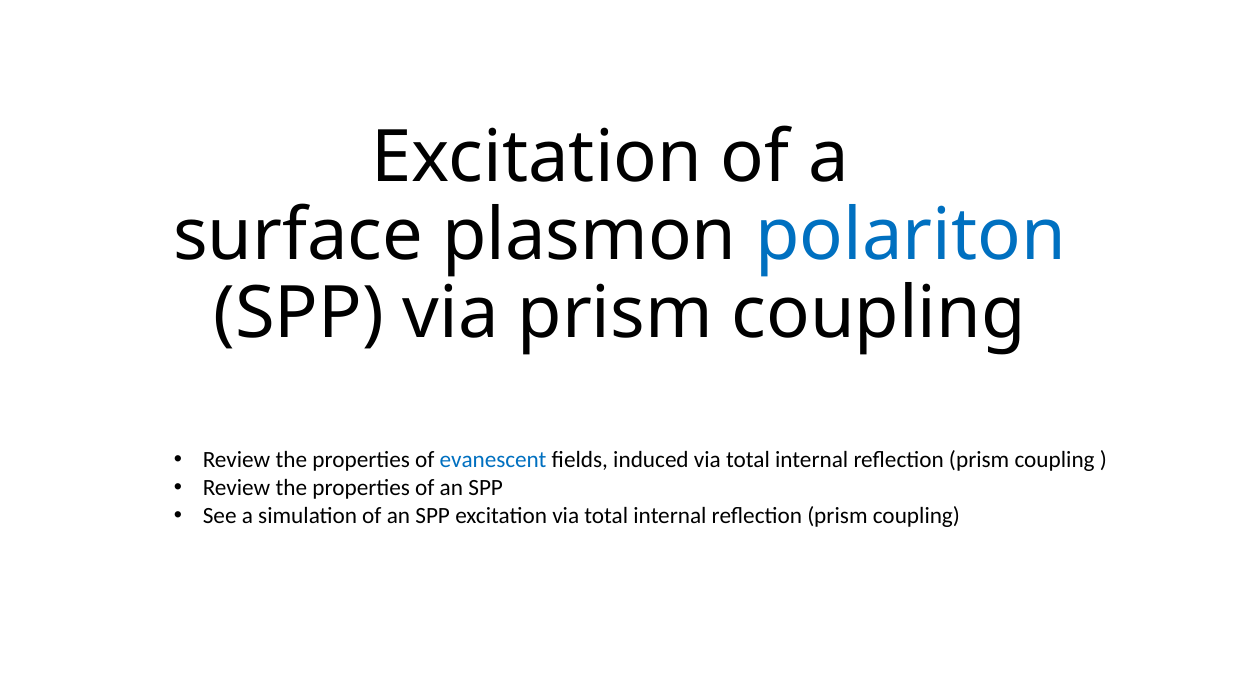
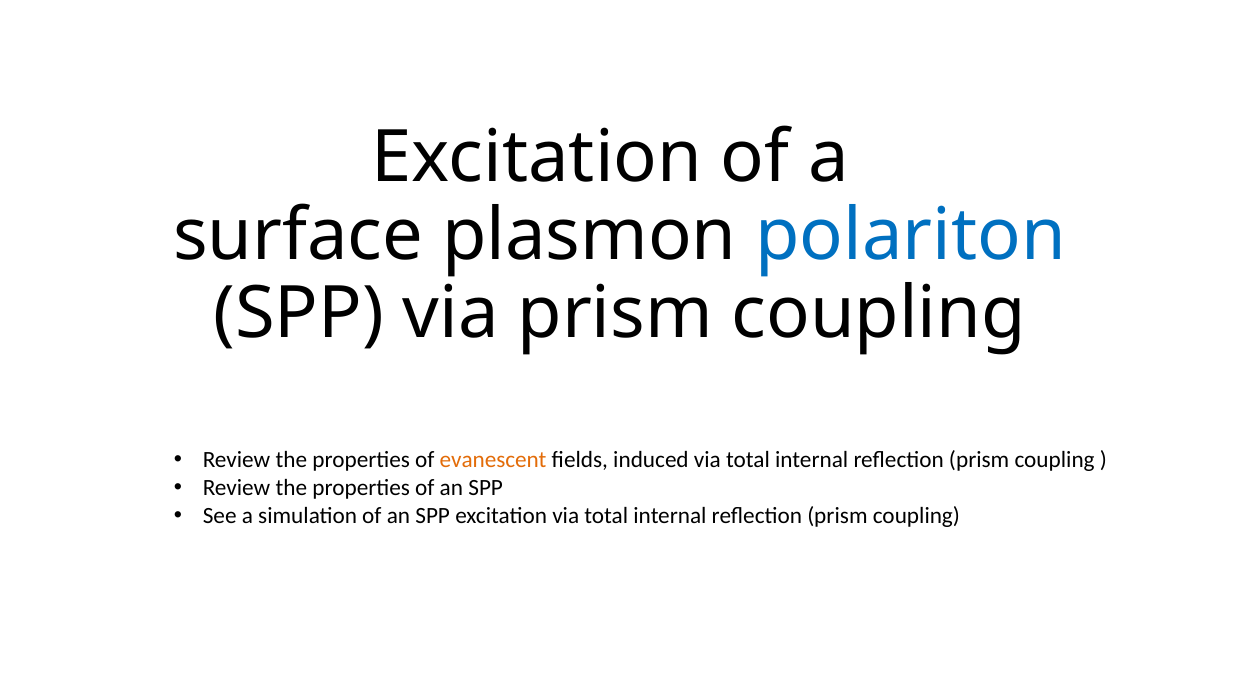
evanescent colour: blue -> orange (493, 460)
